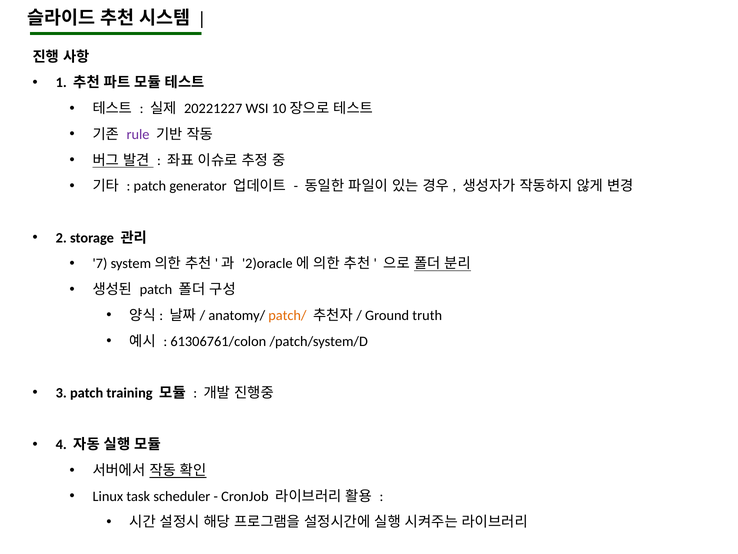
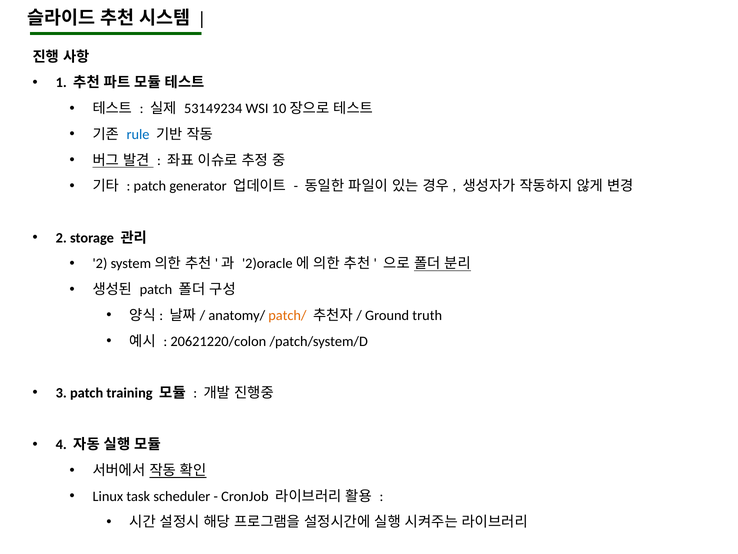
20221227: 20221227 -> 53149234 (213, 108)
rule colour: purple -> blue (138, 134)
7: 7 -> 2 (100, 263)
61306761/colon: 61306761/colon -> 20621220/colon (218, 341)
